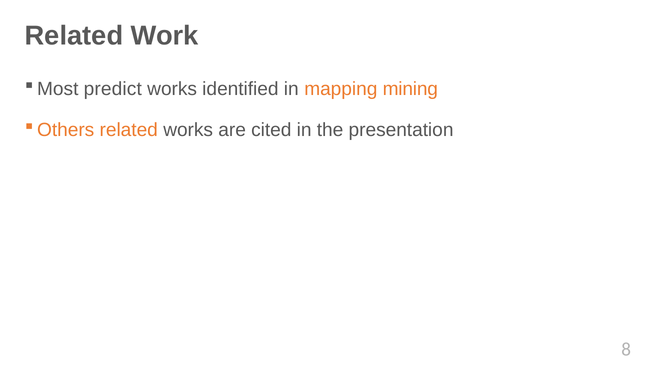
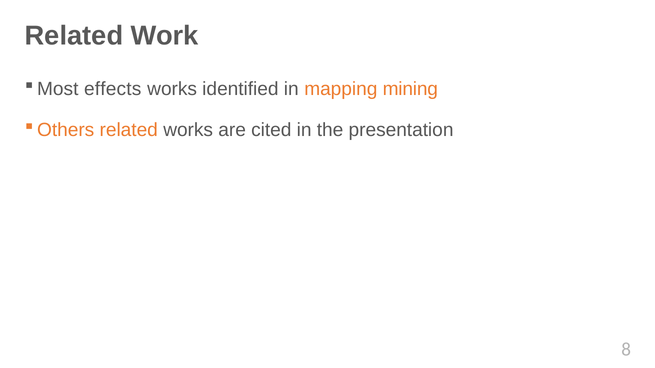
predict: predict -> effects (113, 89)
